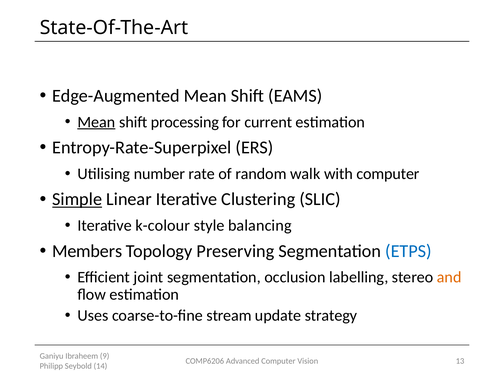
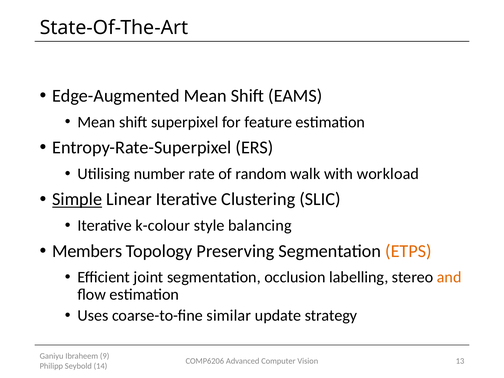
Mean underline: present -> none (96, 122)
processing: processing -> superpixel (185, 122)
current: current -> feature (268, 122)
with computer: computer -> workload (388, 174)
ETPS colour: blue -> orange (409, 251)
stream: stream -> similar (229, 315)
